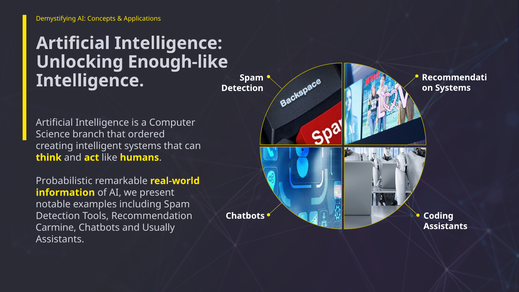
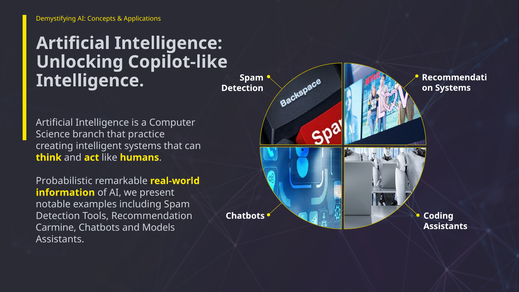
Enough-like: Enough-like -> Copilot-like (178, 62)
ordered: ordered -> practice (146, 134)
Usually: Usually -> Models (159, 228)
